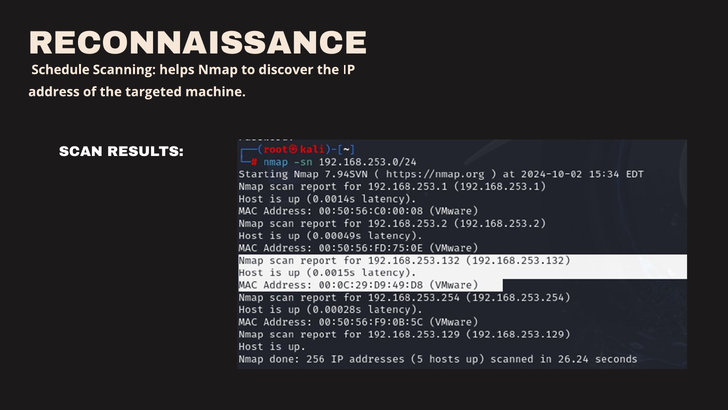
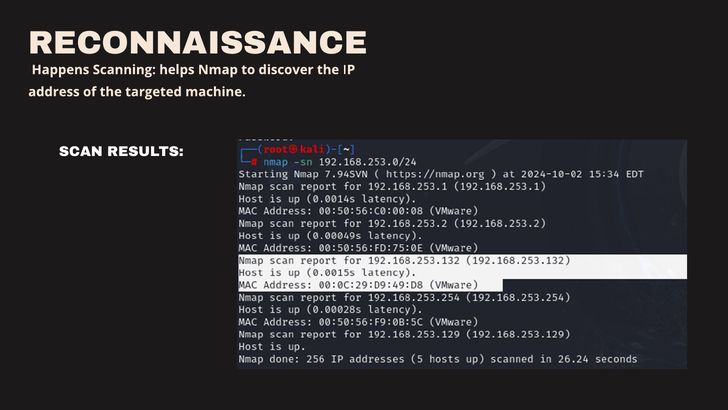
Schedule: Schedule -> Happens (60, 70)
